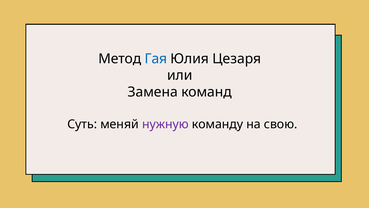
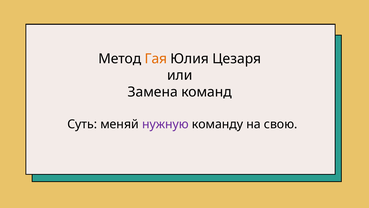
Гая colour: blue -> orange (156, 59)
